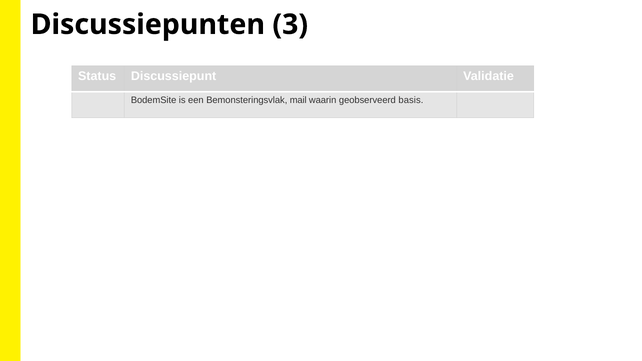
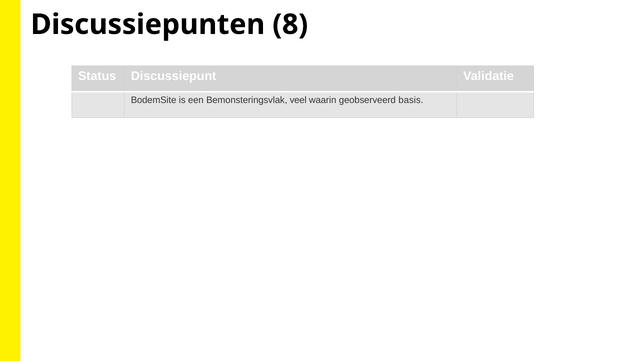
3: 3 -> 8 (290, 25)
mail: mail -> veel (298, 100)
